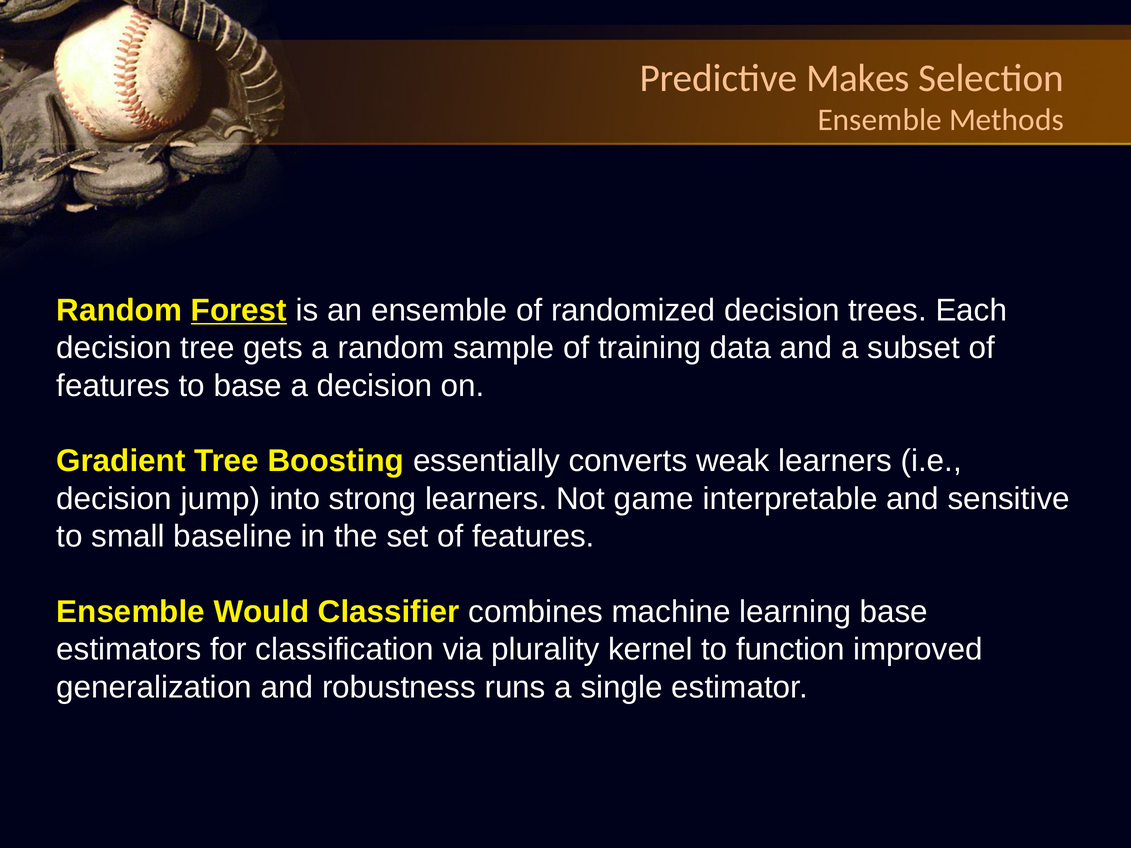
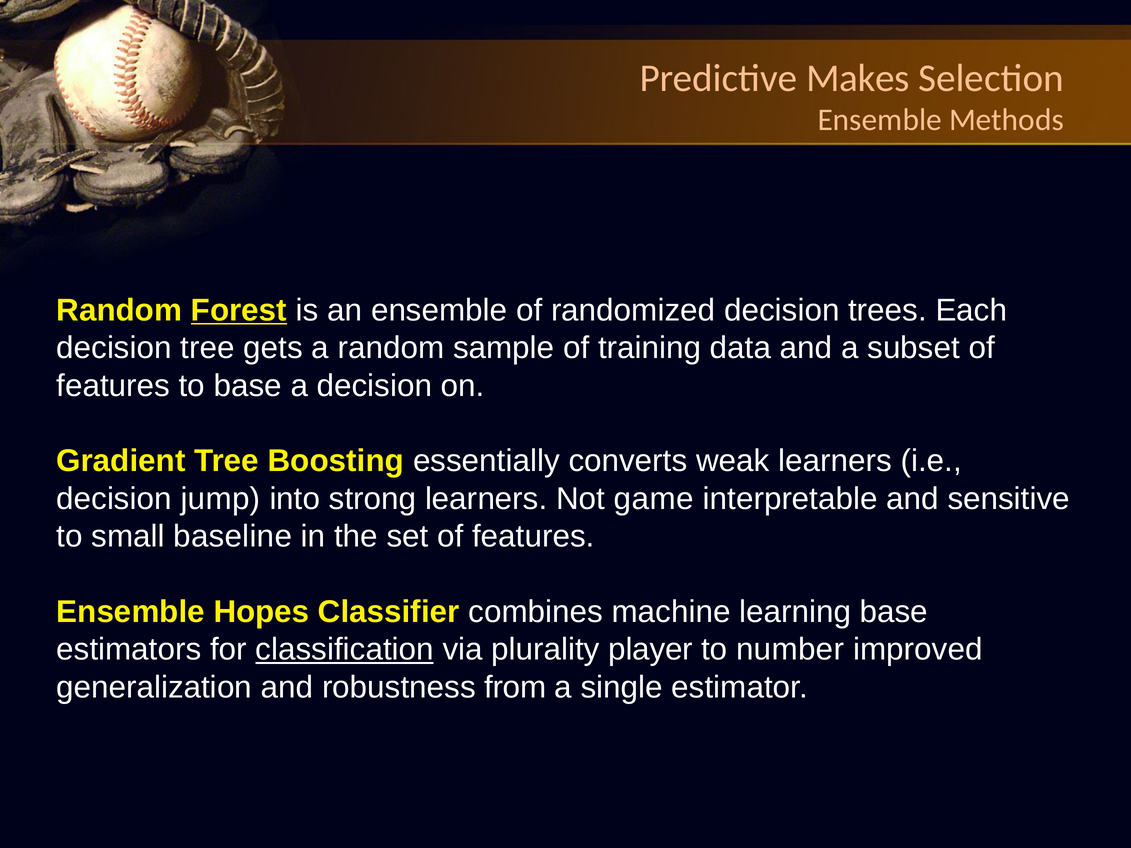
Would: Would -> Hopes (261, 612)
classification underline: none -> present (345, 650)
kernel: kernel -> player (651, 650)
function: function -> number (790, 650)
runs: runs -> from (515, 688)
